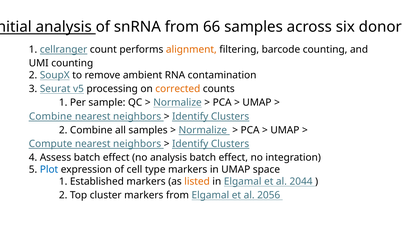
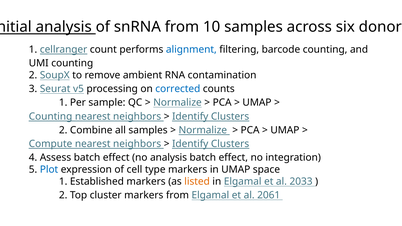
66: 66 -> 10 (212, 27)
alignment colour: orange -> blue (191, 49)
corrected colour: orange -> blue (178, 89)
Combine: Combine -> Counting (51, 116)
2044: 2044 -> 2033 (301, 182)
2056: 2056 -> 2061 (269, 195)
